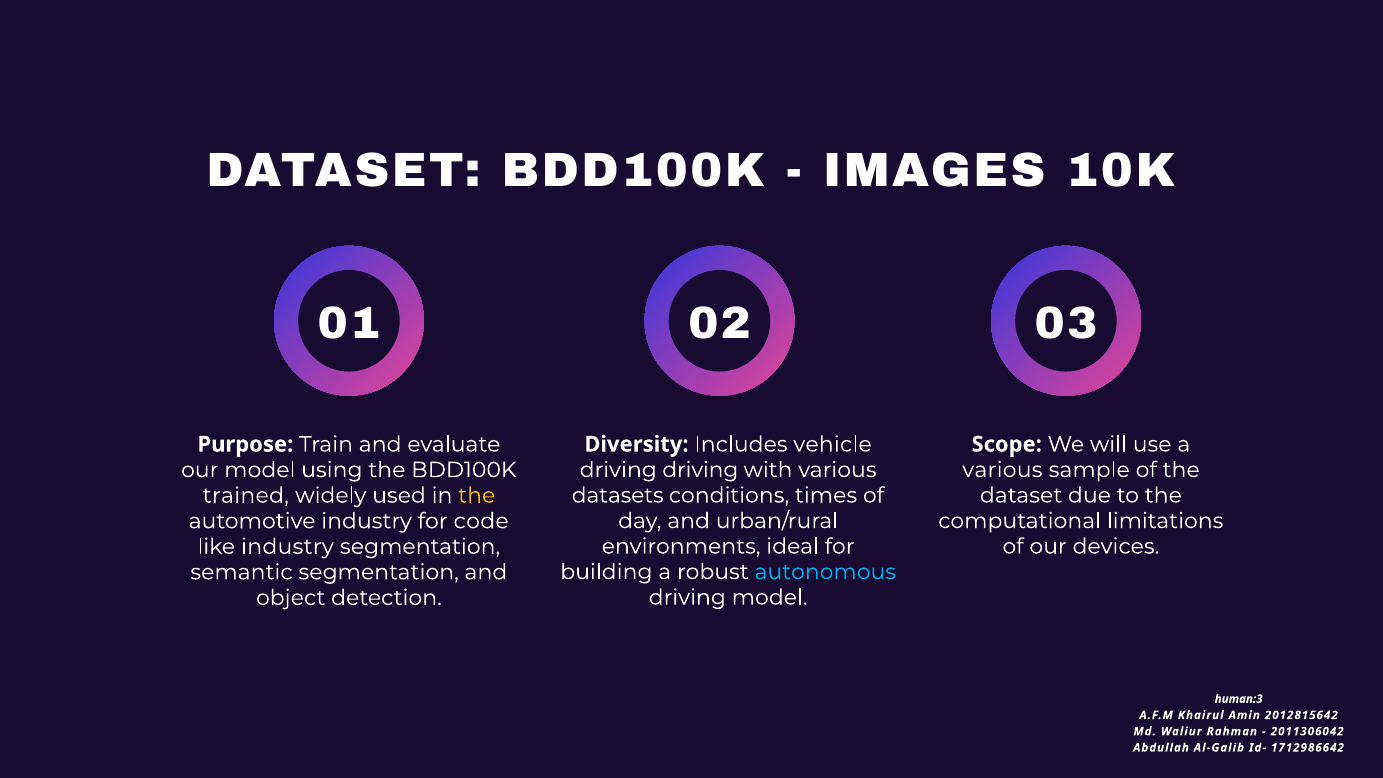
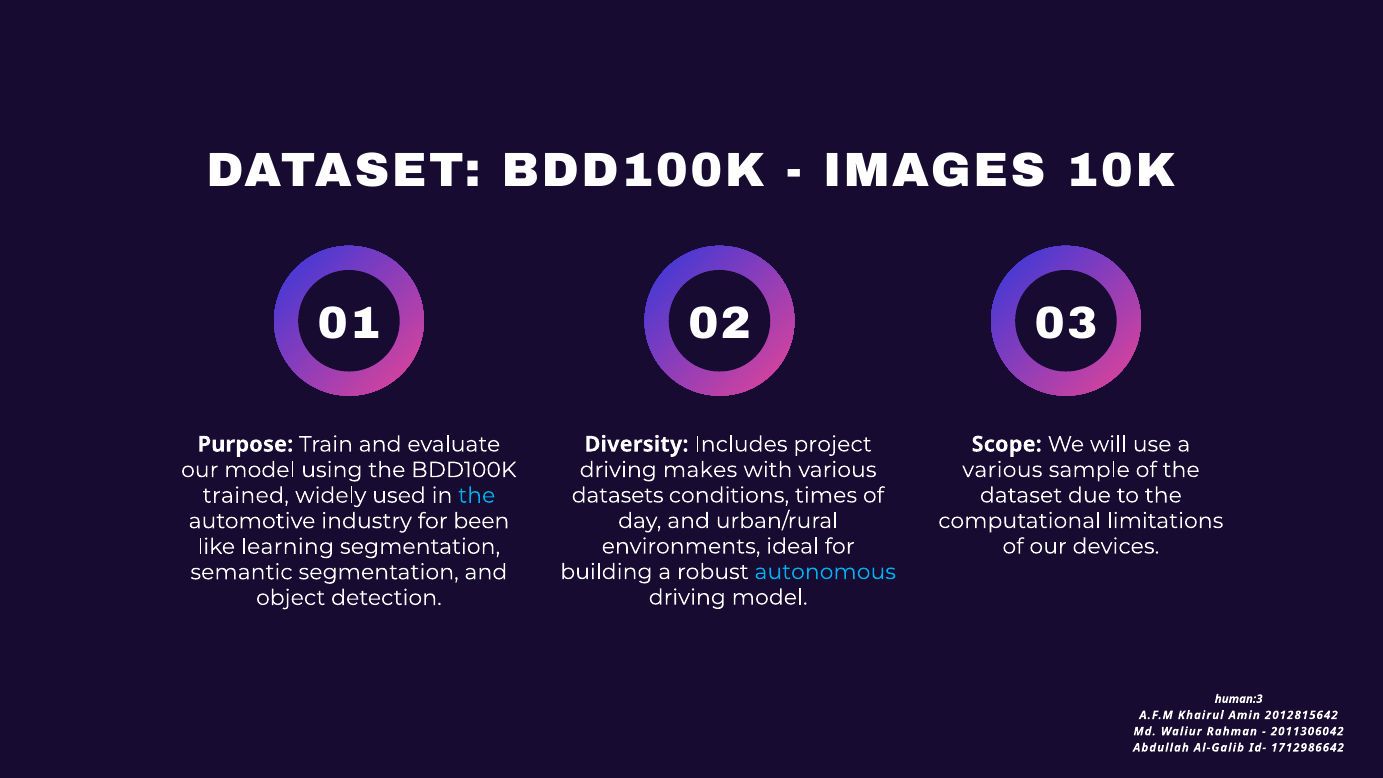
vehicle: vehicle -> project (833, 444)
driving driving: driving -> makes (700, 470)
the colour: yellow -> light blue (477, 495)
code: code -> been (481, 521)
like industry: industry -> learning (287, 547)
